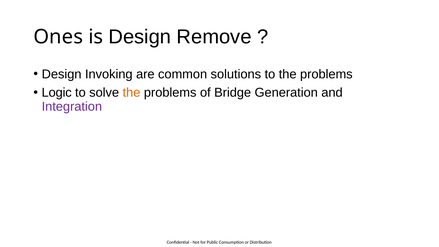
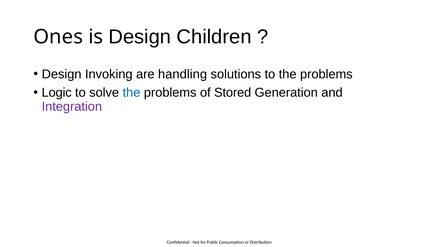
Remove: Remove -> Children (214, 37)
common: common -> handling (183, 74)
the colour: orange -> blue (131, 93)
Bridge: Bridge -> Stored (233, 93)
